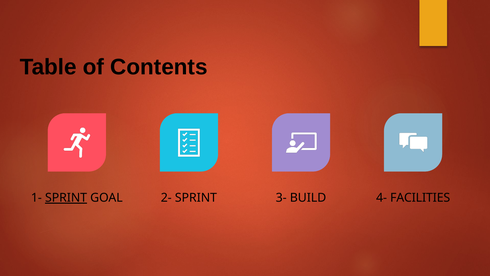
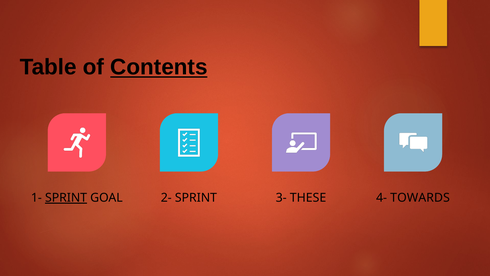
Contents underline: none -> present (159, 67)
BUILD: BUILD -> THESE (308, 198)
FACILITIES: FACILITIES -> TOWARDS (420, 198)
